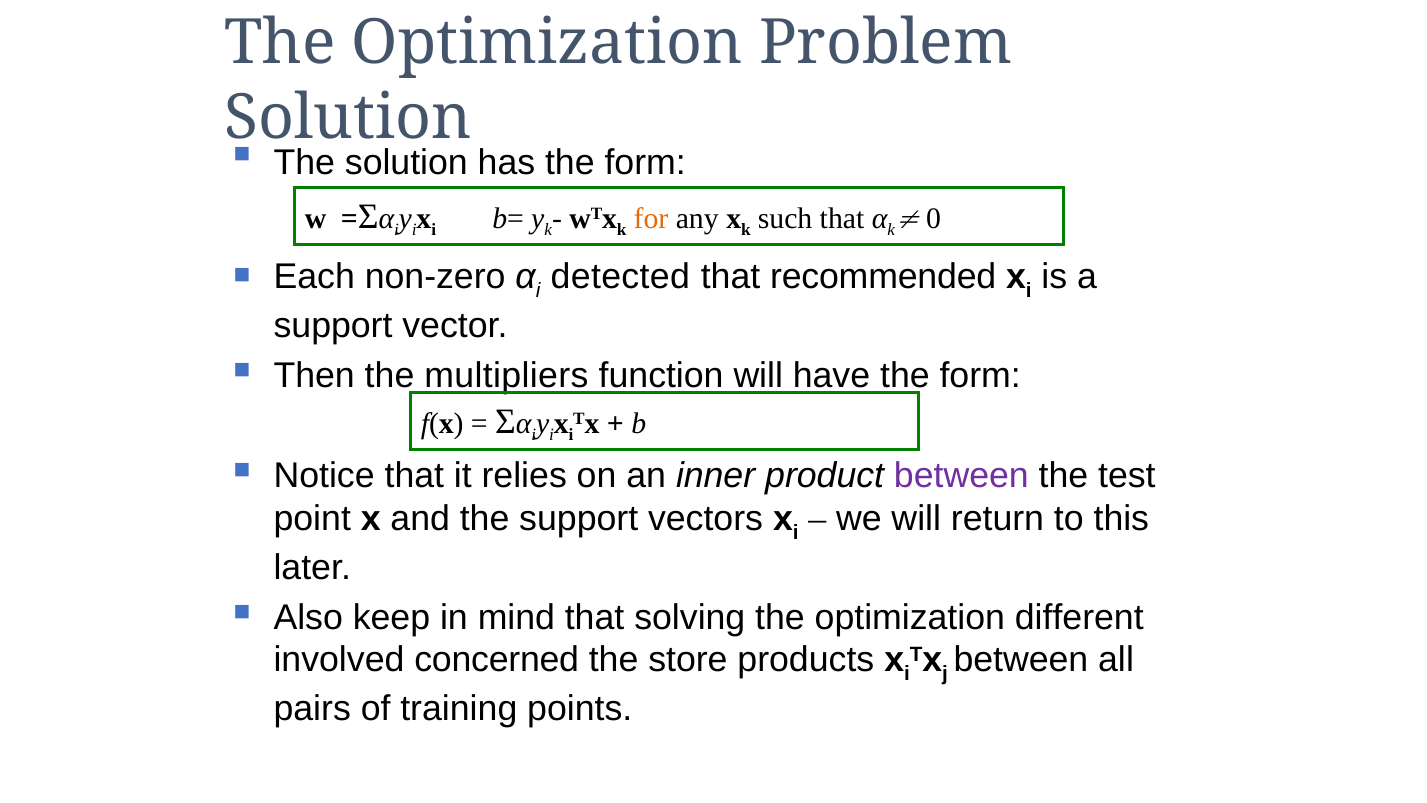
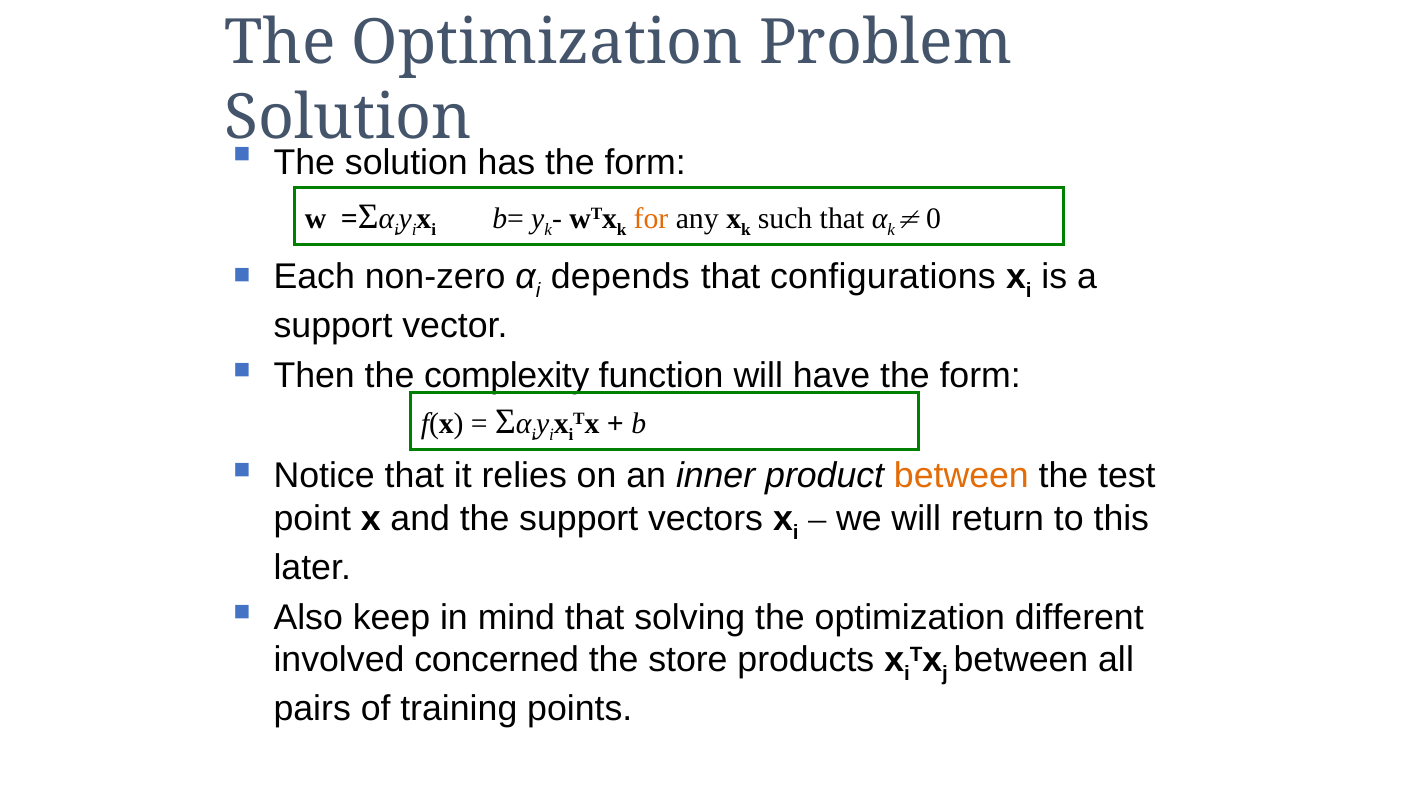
detected: detected -> depends (620, 277)
recommended: recommended -> configurations (883, 277)
multipliers: multipliers -> complexity (507, 376)
between colour: purple -> orange (961, 476)
